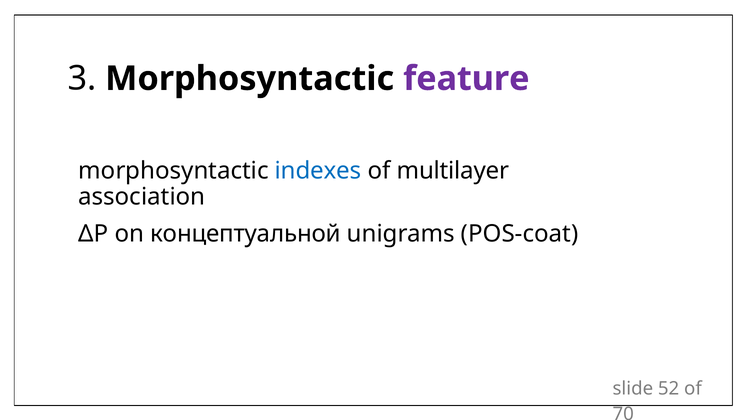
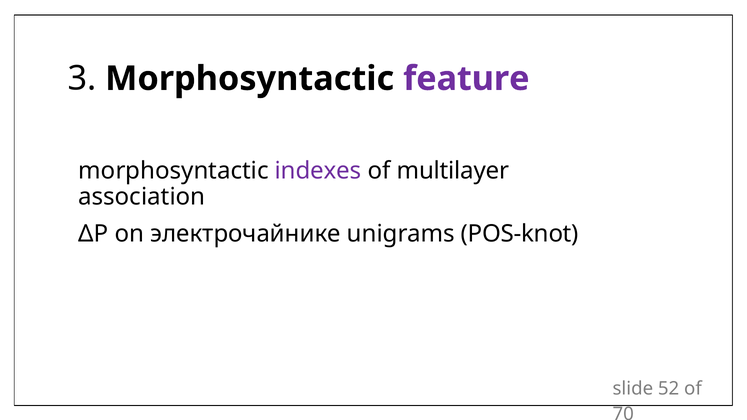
indexes colour: blue -> purple (318, 171)
концептуальной: концептуальной -> электрочайнике (245, 234)
POS-coat: POS-coat -> POS-knot (520, 234)
